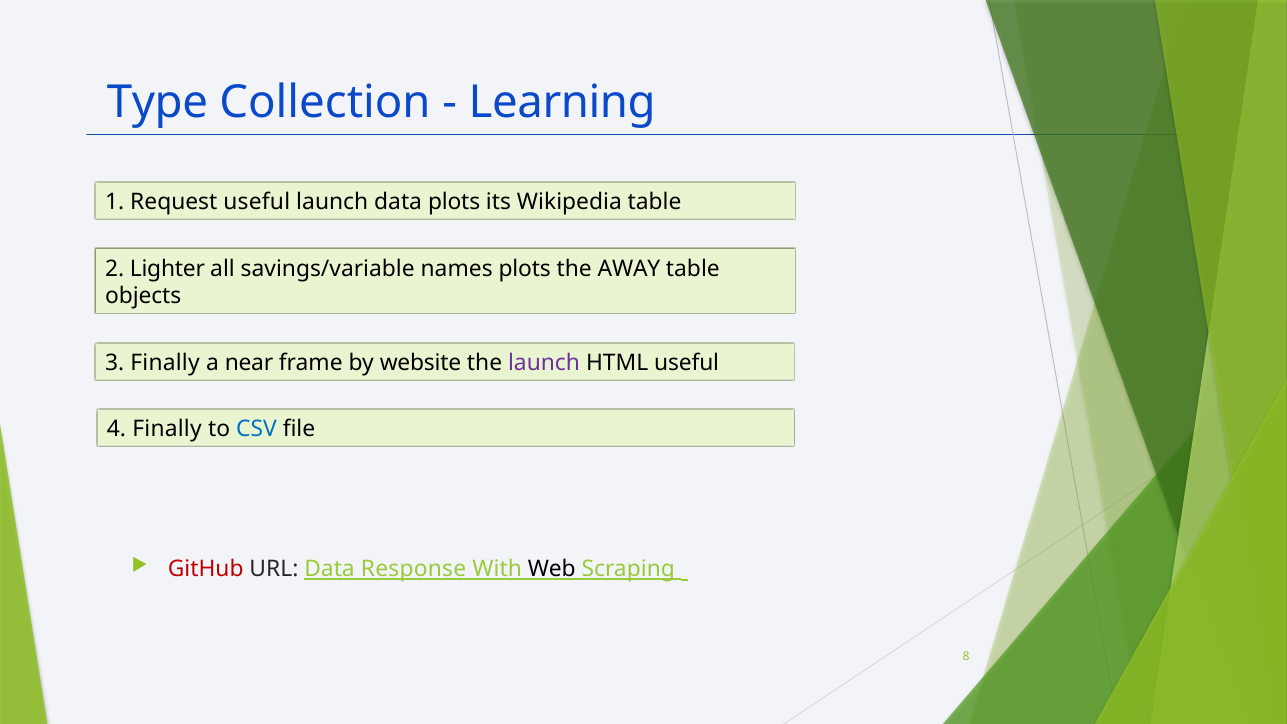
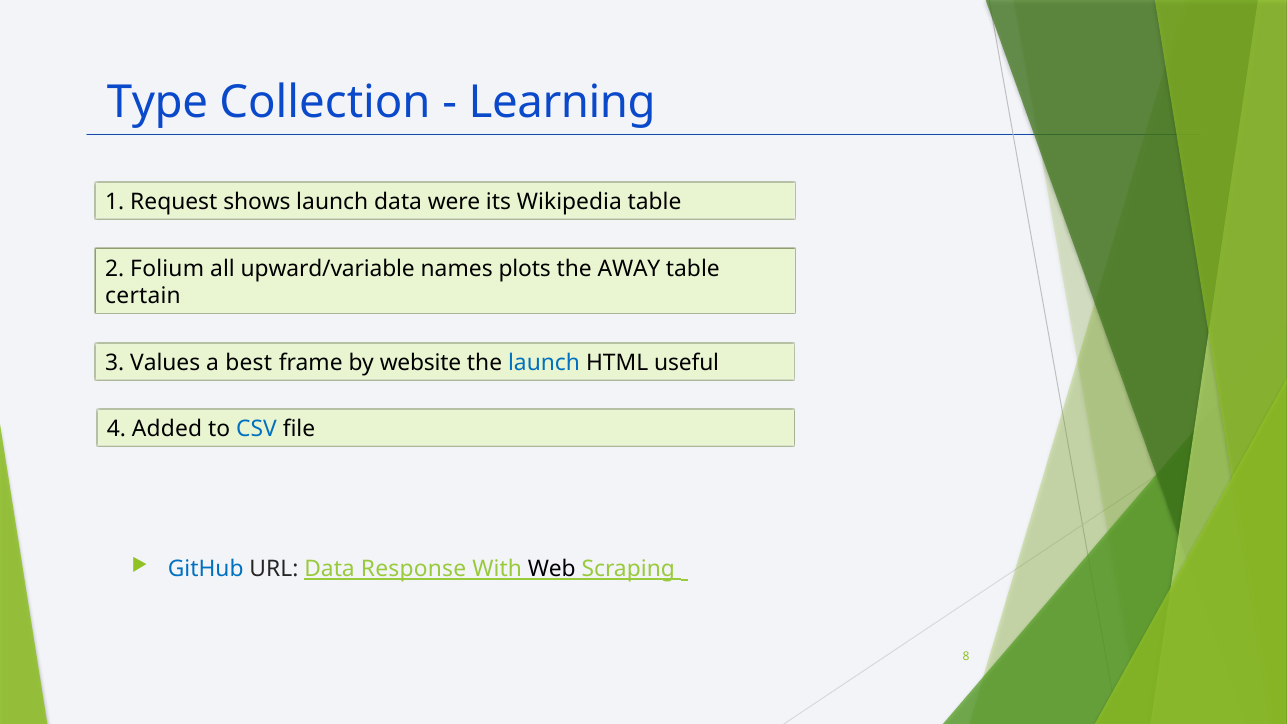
Request useful: useful -> shows (257, 202)
data plots: plots -> were (454, 202)
Lighter: Lighter -> Folium (167, 268)
savings/variable: savings/variable -> upward/variable (328, 268)
objects: objects -> certain (143, 296)
3 Finally: Finally -> Values (165, 363)
near: near -> best (249, 363)
launch colour: purple -> blue (544, 363)
4 Finally: Finally -> Added (167, 429)
GitHub colour: red -> blue (206, 569)
